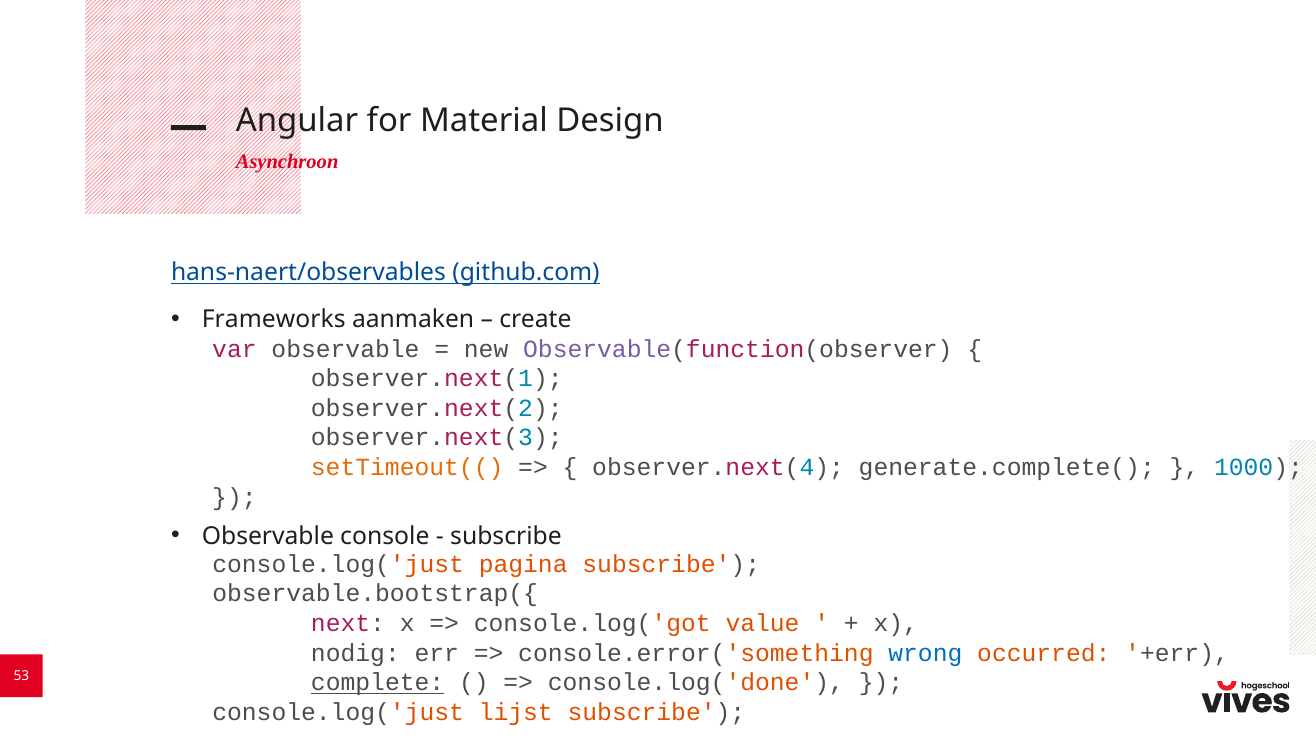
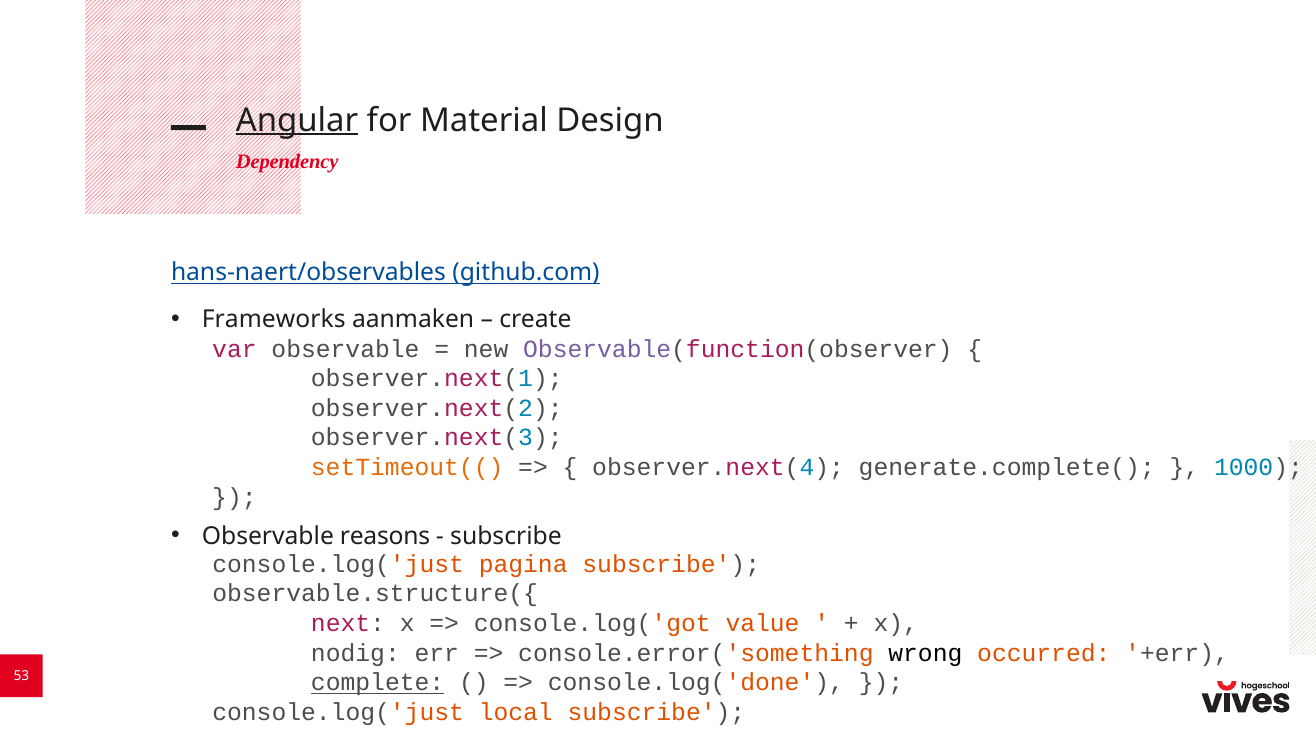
Angular underline: none -> present (297, 120)
Asynchroon: Asynchroon -> Dependency (287, 162)
console: console -> reasons (385, 536)
observable.bootstrap({: observable.bootstrap({ -> observable.structure({ (375, 594)
wrong colour: blue -> black (925, 653)
lijst: lijst -> local (516, 712)
